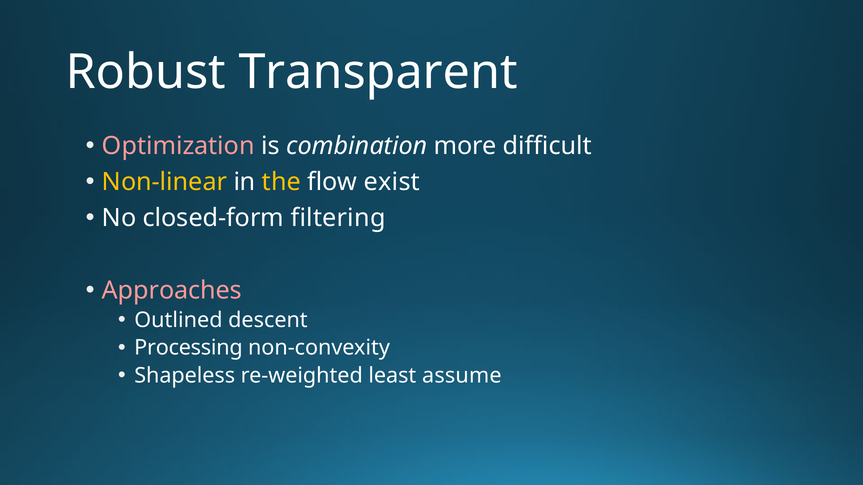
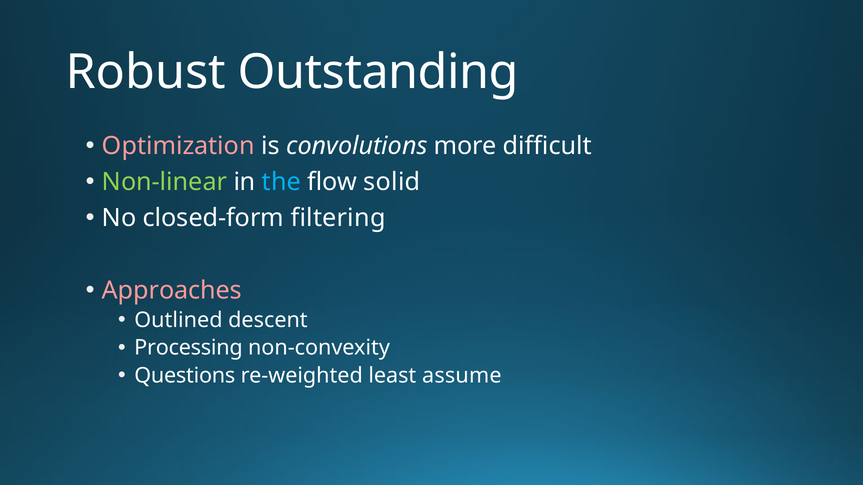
Transparent: Transparent -> Outstanding (378, 72)
combination: combination -> convolutions (357, 146)
Non-linear colour: yellow -> light green (164, 182)
the colour: yellow -> light blue (281, 182)
exist: exist -> solid (392, 182)
Shapeless: Shapeless -> Questions (185, 376)
